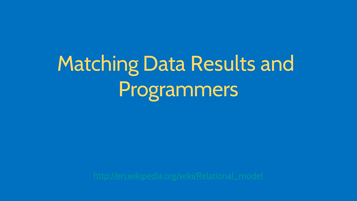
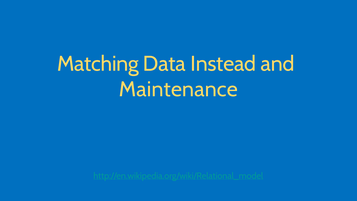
Results: Results -> Instead (223, 64)
Programmers: Programmers -> Maintenance (178, 89)
